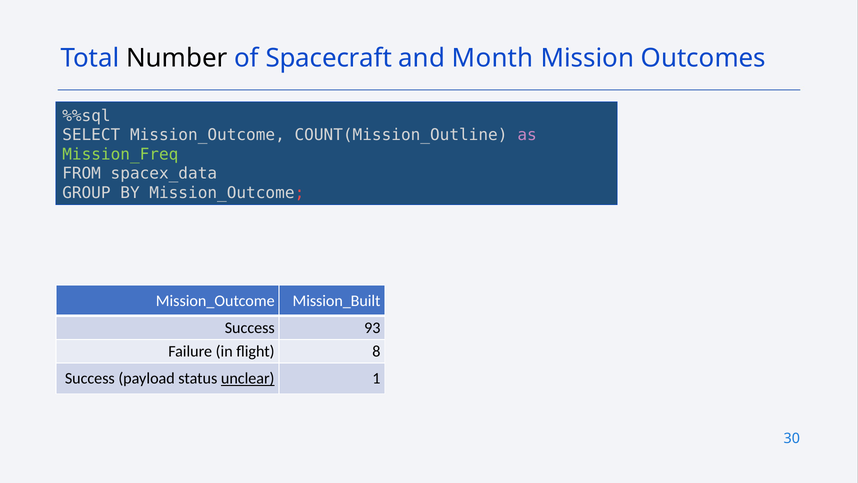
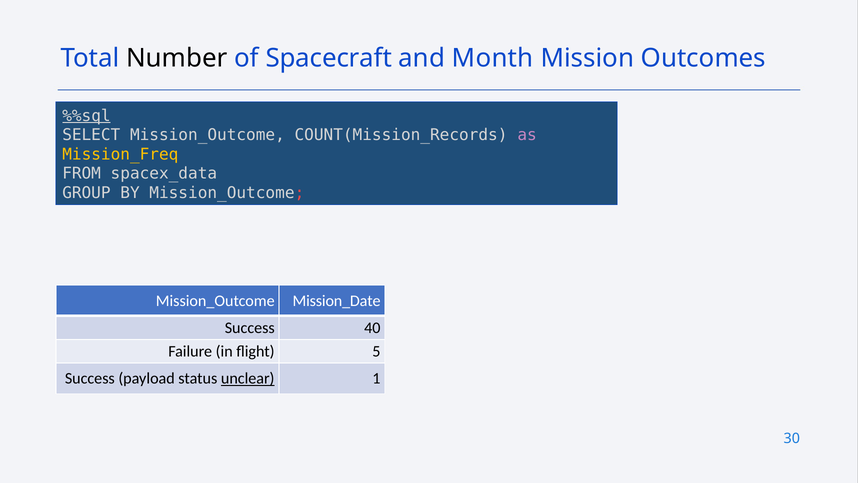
%%sql underline: none -> present (86, 116)
COUNT(Mission_Outline: COUNT(Mission_Outline -> COUNT(Mission_Records (401, 135)
Mission_Freq colour: light green -> yellow (120, 154)
Mission_Built: Mission_Built -> Mission_Date (337, 301)
93: 93 -> 40 (372, 328)
8: 8 -> 5 (376, 351)
